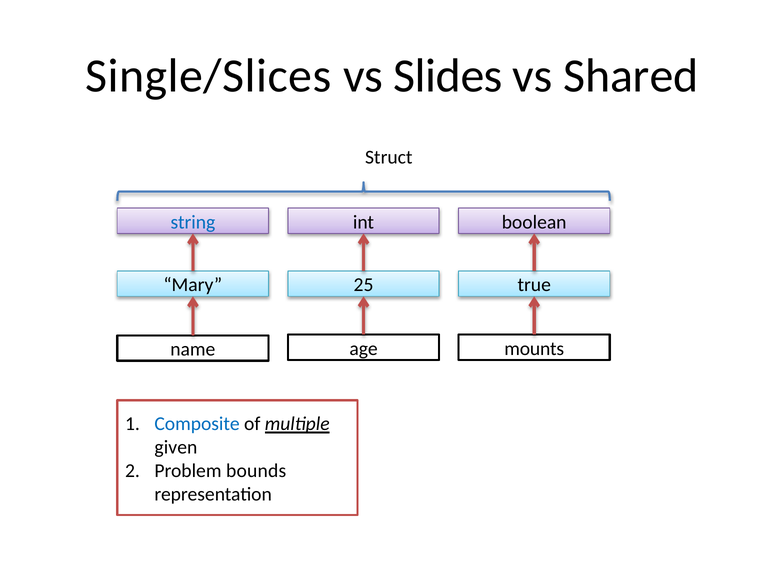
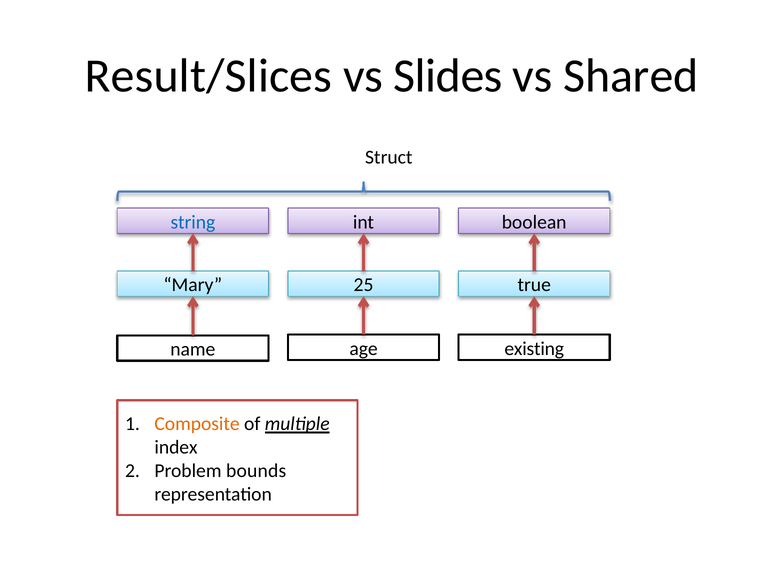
Single/Slices: Single/Slices -> Result/Slices (208, 76)
mounts: mounts -> existing (534, 349)
Composite colour: blue -> orange (197, 424)
given: given -> index (176, 447)
